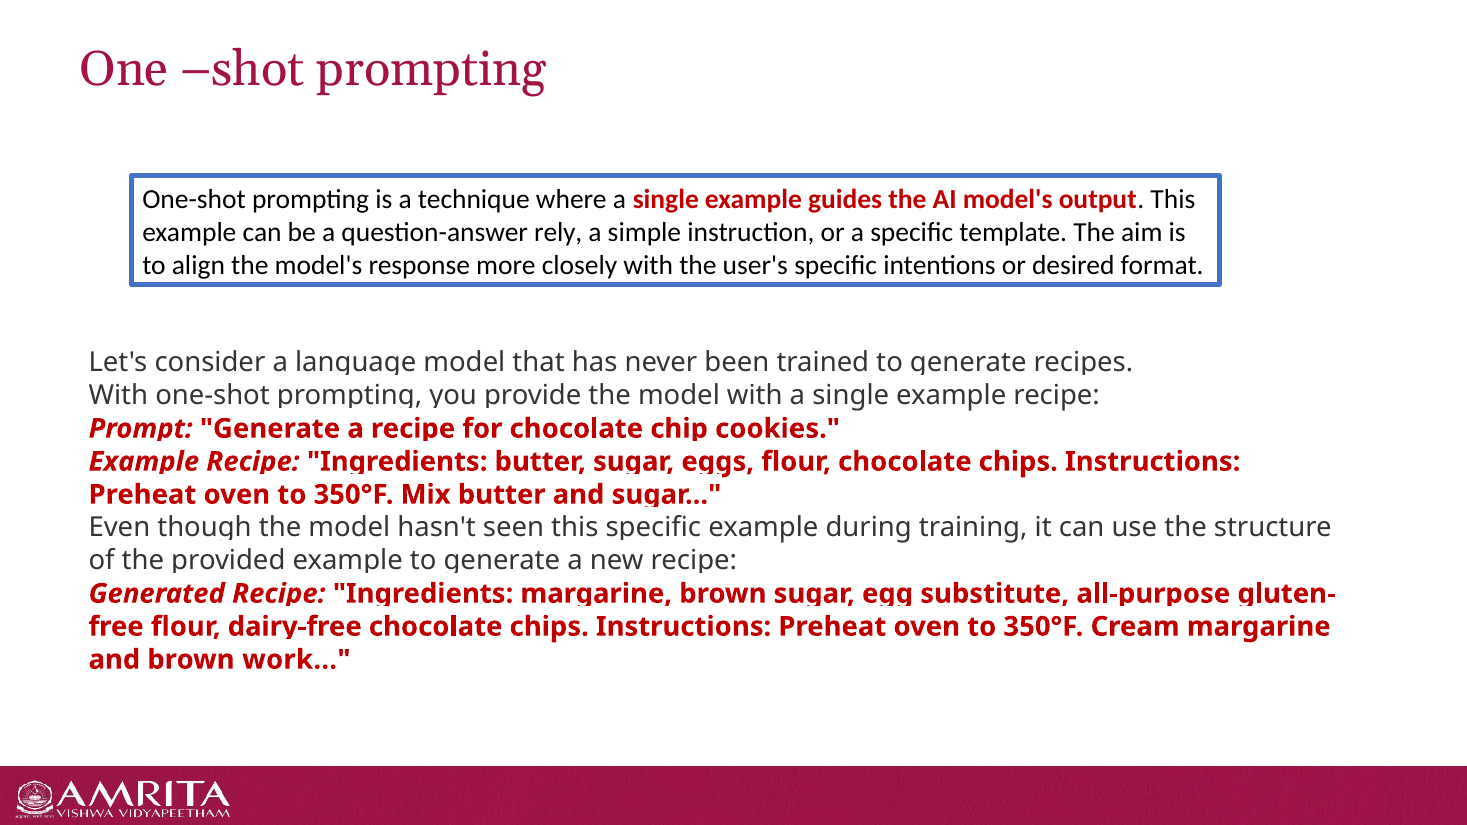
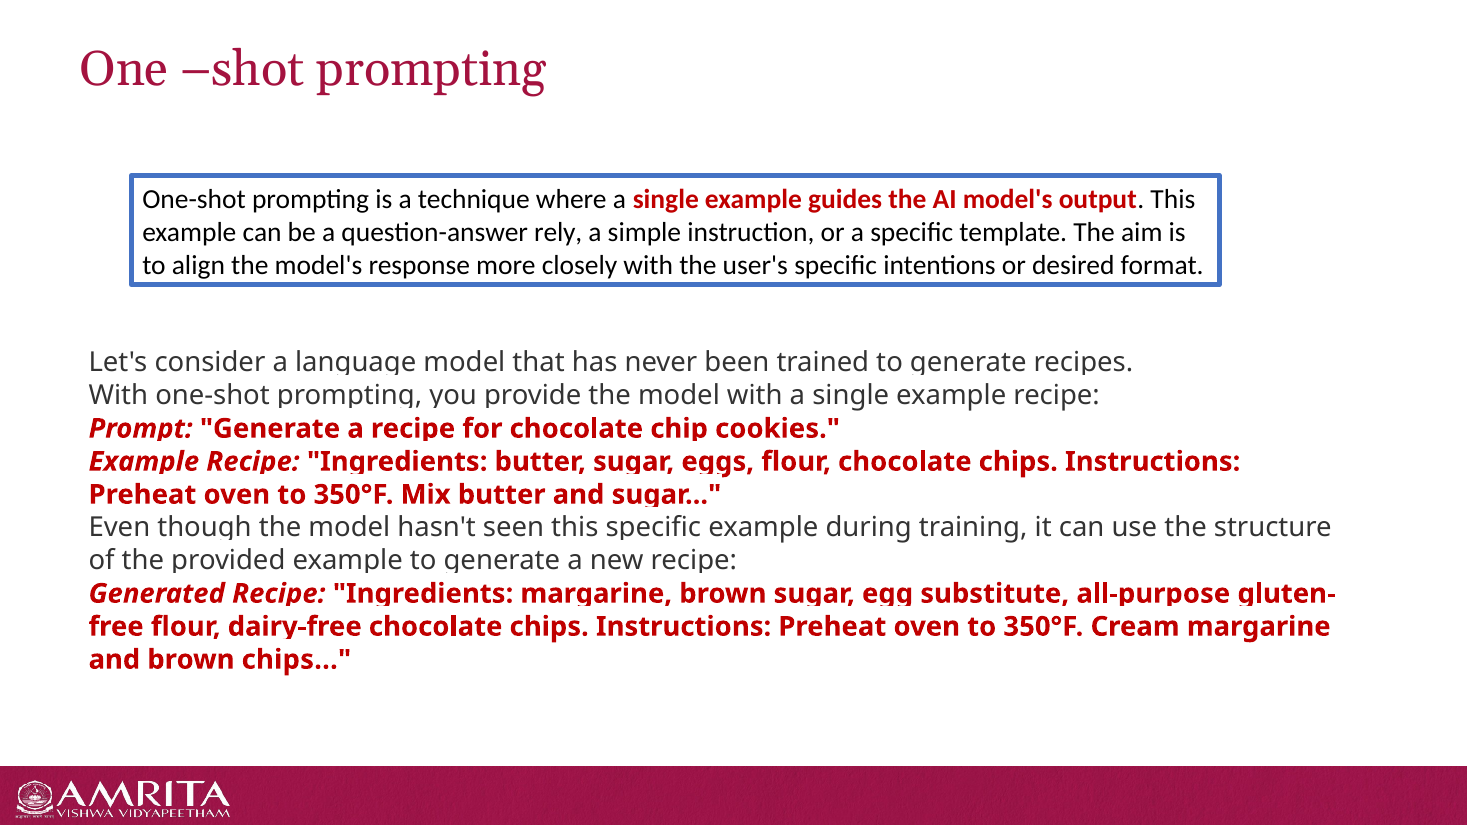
brown work: work -> chips (296, 660)
